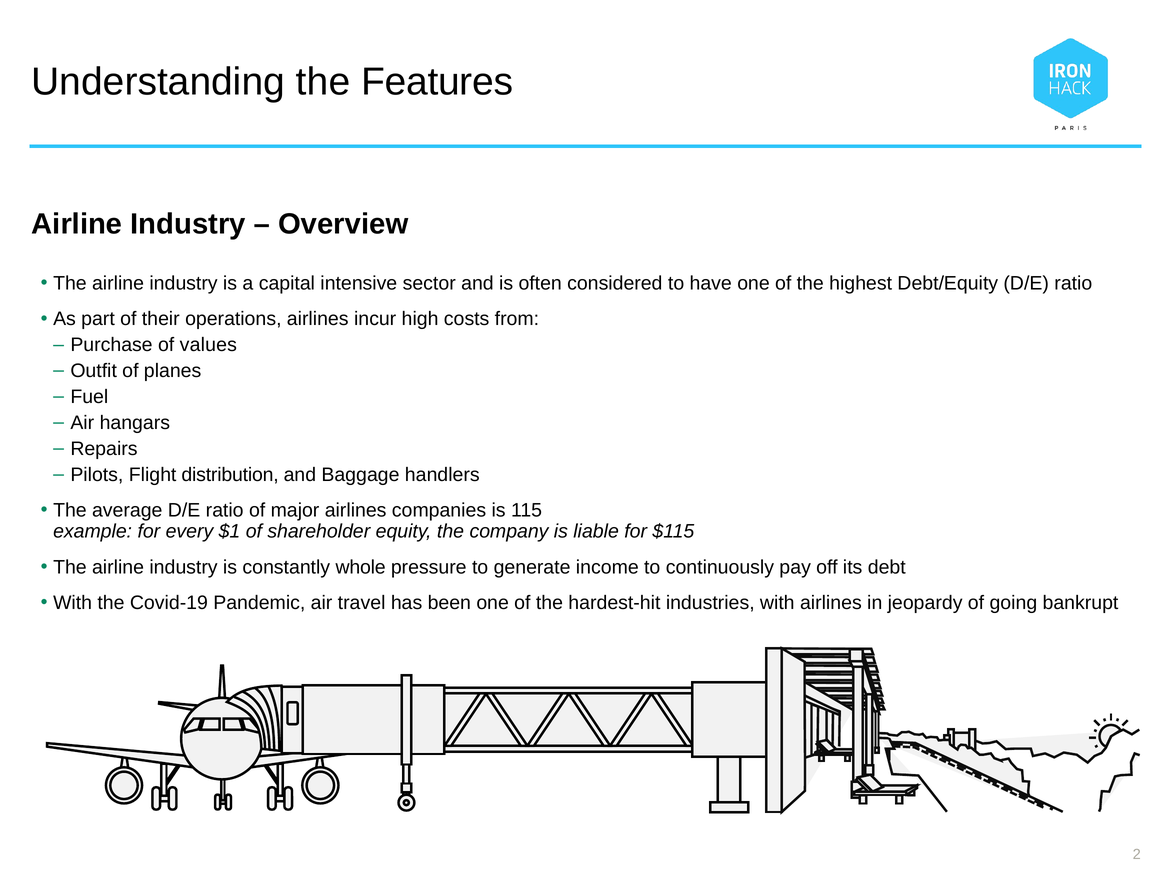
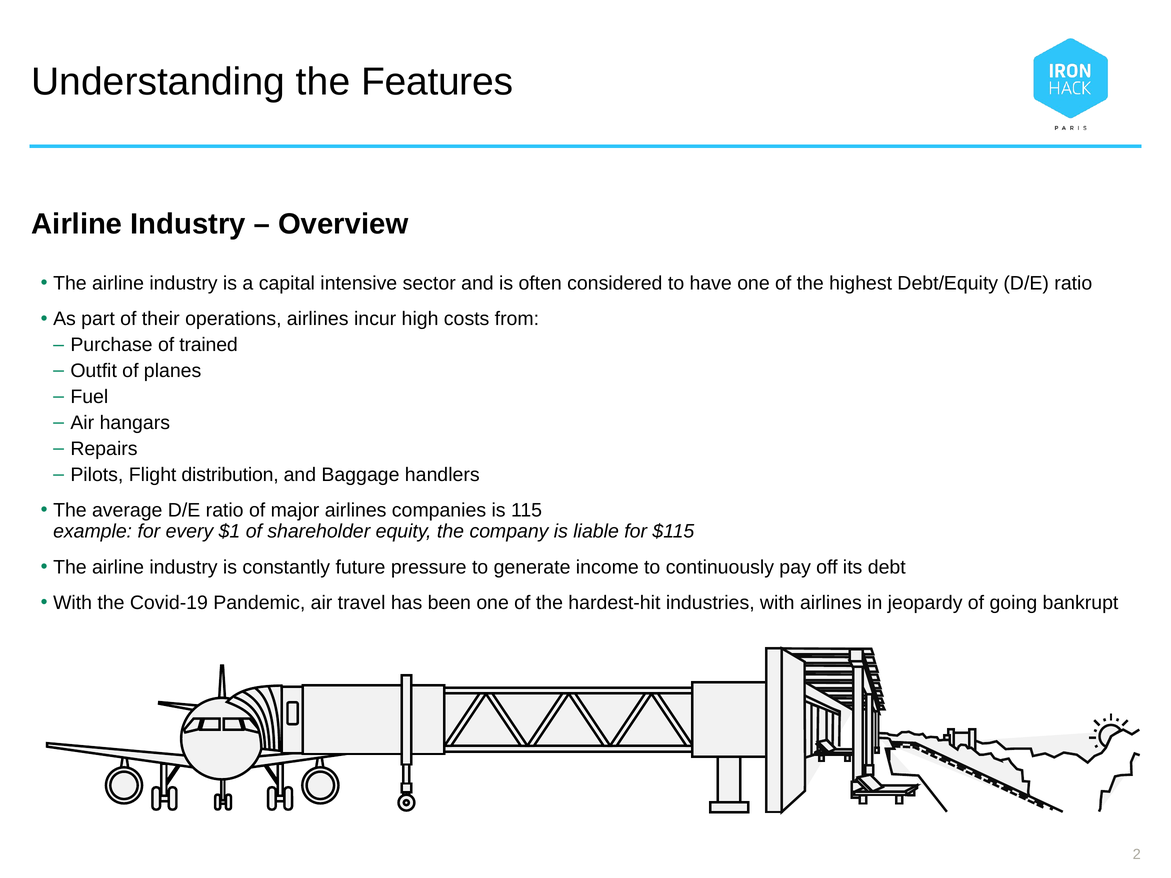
values: values -> trained (209, 345)
whole: whole -> future (360, 567)
